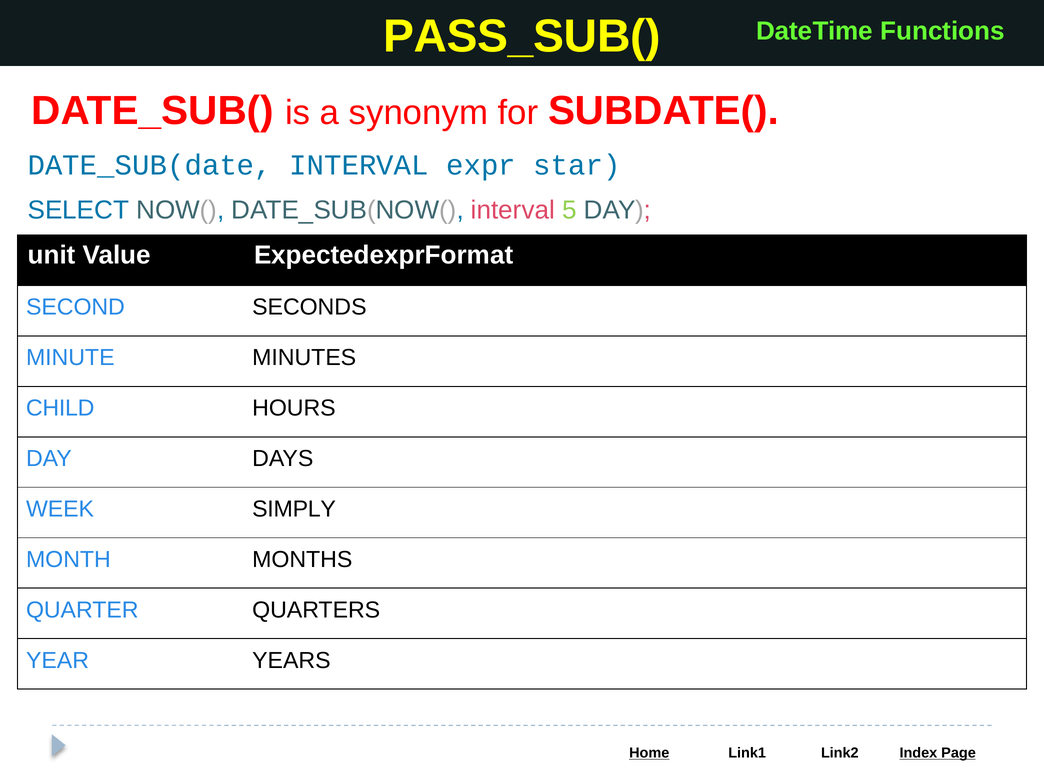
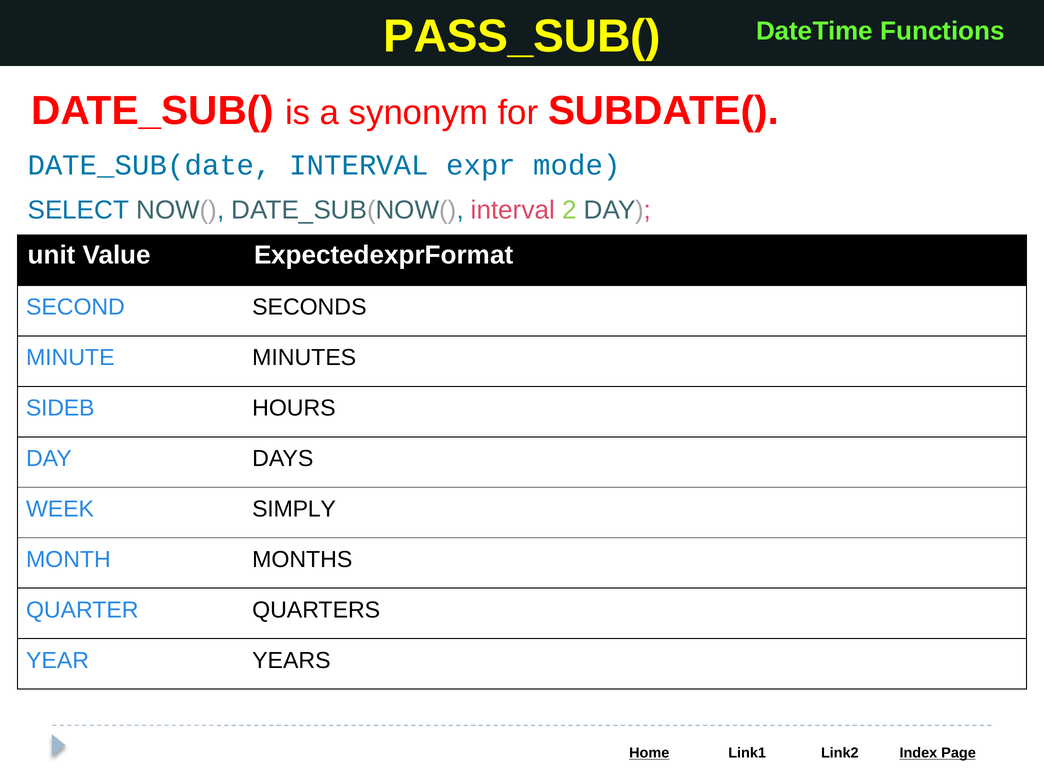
star: star -> mode (577, 165)
5: 5 -> 2 (569, 210)
CHILD: CHILD -> SIDEB (60, 408)
